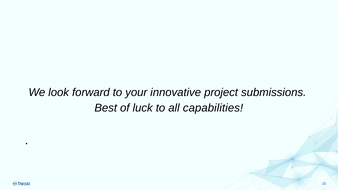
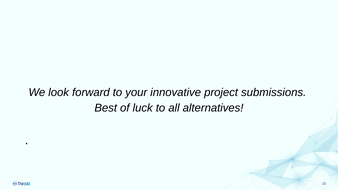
capabilities: capabilities -> alternatives (213, 108)
